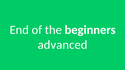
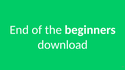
advanced: advanced -> download (63, 45)
